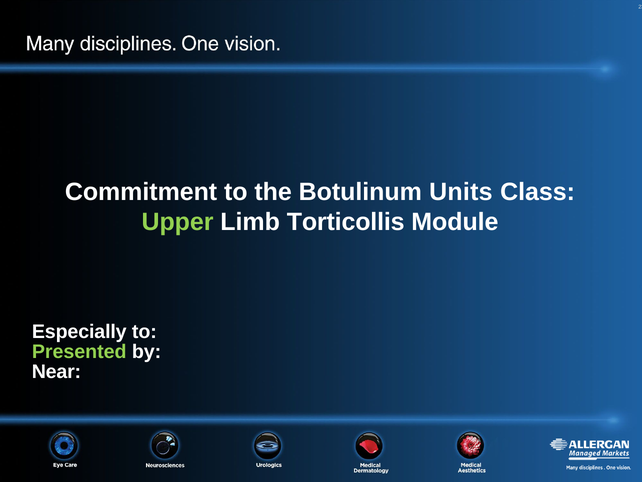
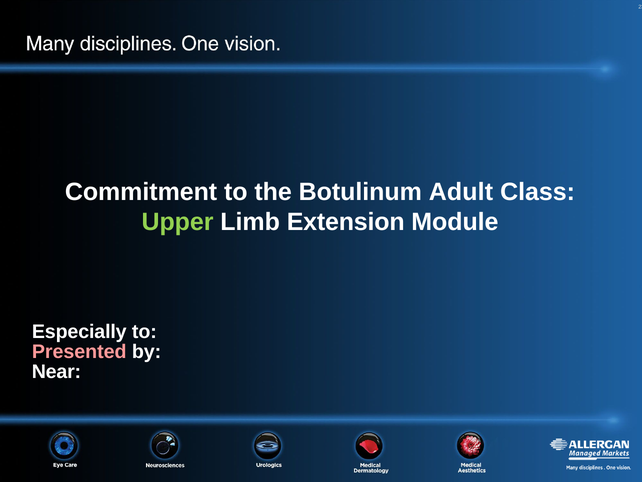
Units: Units -> Adult (461, 192)
Torticollis: Torticollis -> Extension (346, 222)
Presented colour: light green -> pink (79, 352)
